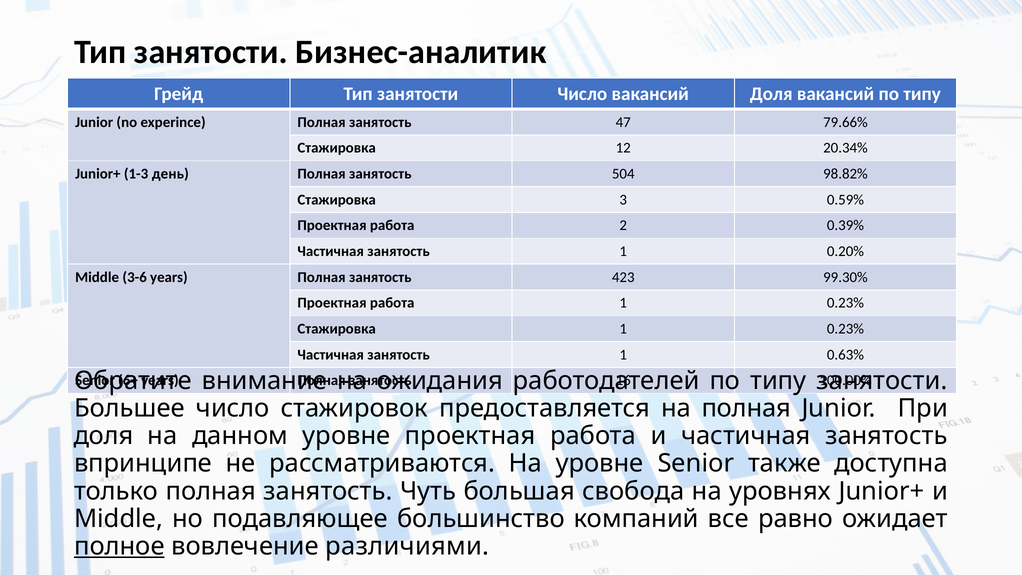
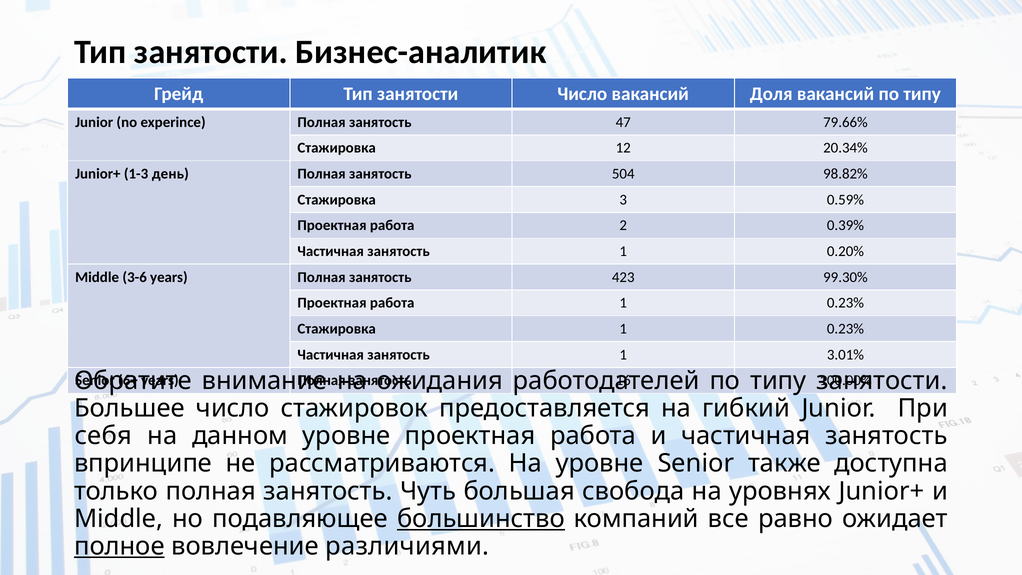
0.63%: 0.63% -> 3.01% (845, 355)
на полная: полная -> гибкий (746, 408)
доля: доля -> себя (103, 436)
большинство underline: none -> present (481, 519)
